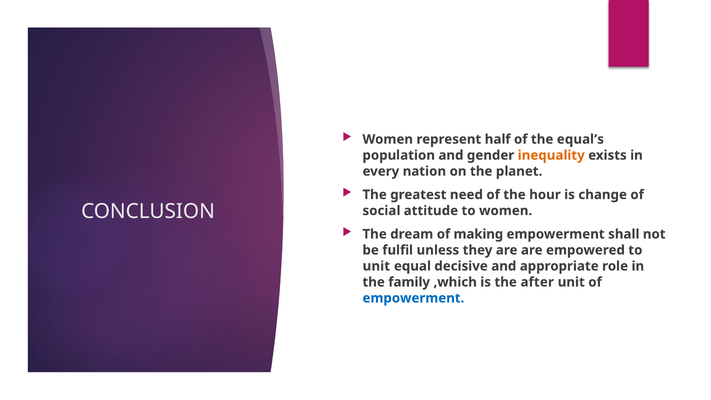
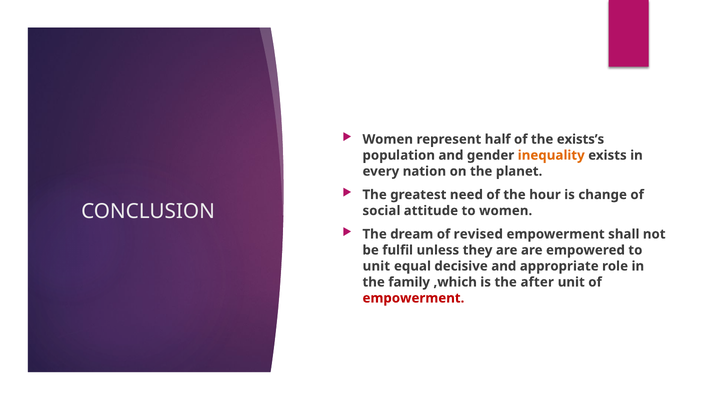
equal’s: equal’s -> exists’s (580, 139)
making: making -> revised (478, 234)
empowerment colour: blue -> red (413, 298)
